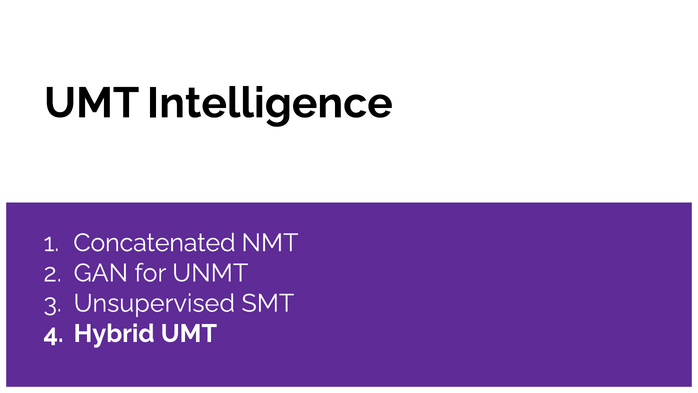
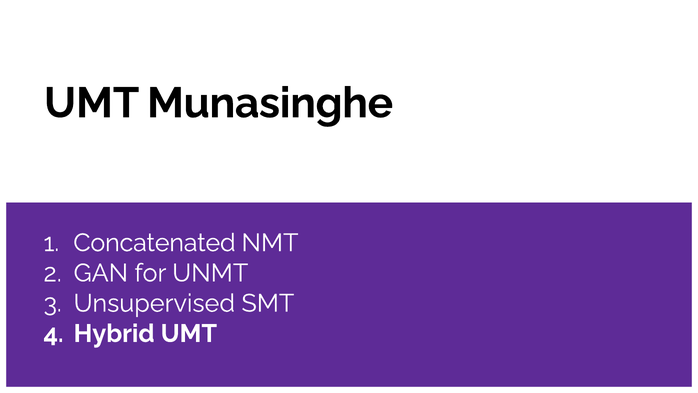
Intelligence: Intelligence -> Munasinghe (270, 103)
